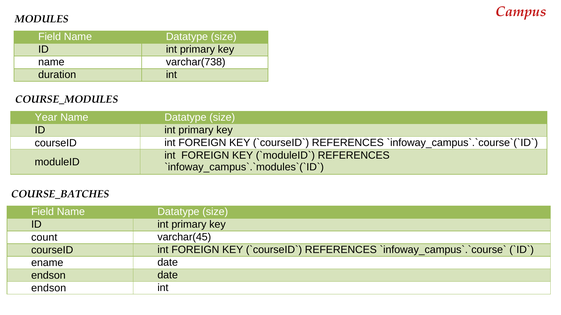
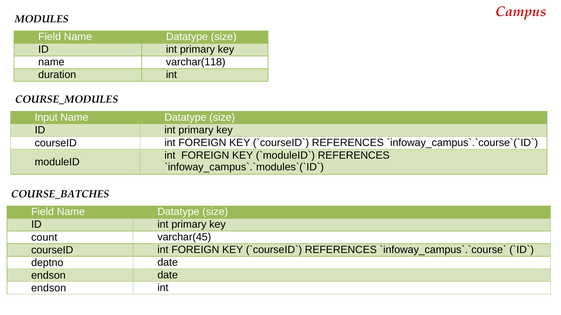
varchar(738: varchar(738 -> varchar(118 (196, 62)
Year: Year -> Input (46, 118)
ename: ename -> deptno (47, 263)
